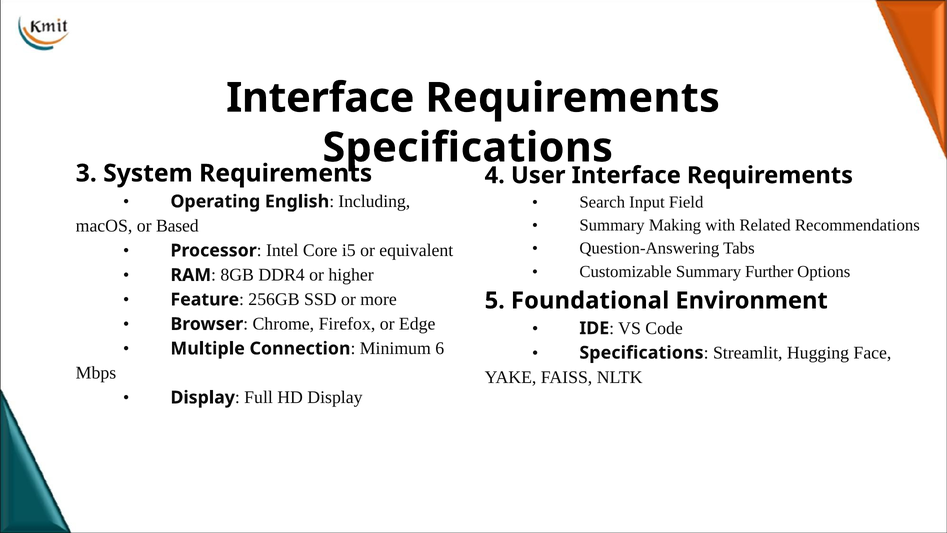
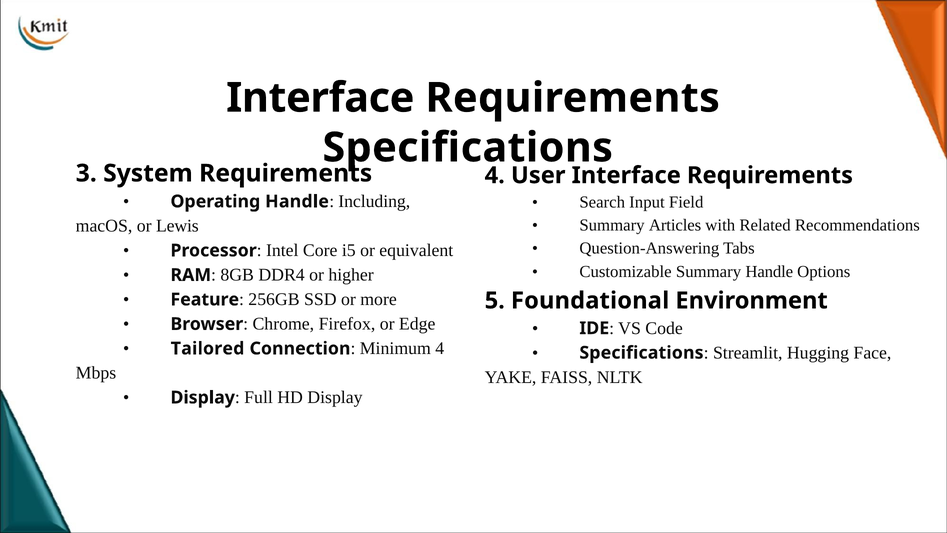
Operating English: English -> Handle (297, 201)
Making: Making -> Articles (675, 225)
Based: Based -> Lewis (177, 226)
Summary Further: Further -> Handle (769, 271)
Multiple: Multiple -> Tailored (208, 348)
Minimum 6: 6 -> 4 (440, 348)
